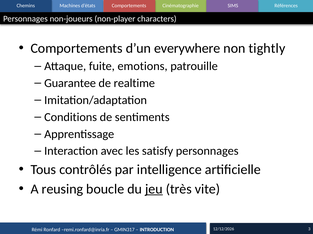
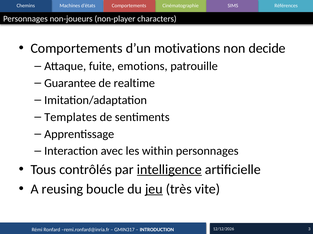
everywhere: everywhere -> motivations (187, 48)
tightly: tightly -> decide (267, 48)
Conditions: Conditions -> Templates (71, 117)
satisfy: satisfy -> within (158, 151)
intelligence underline: none -> present (169, 170)
